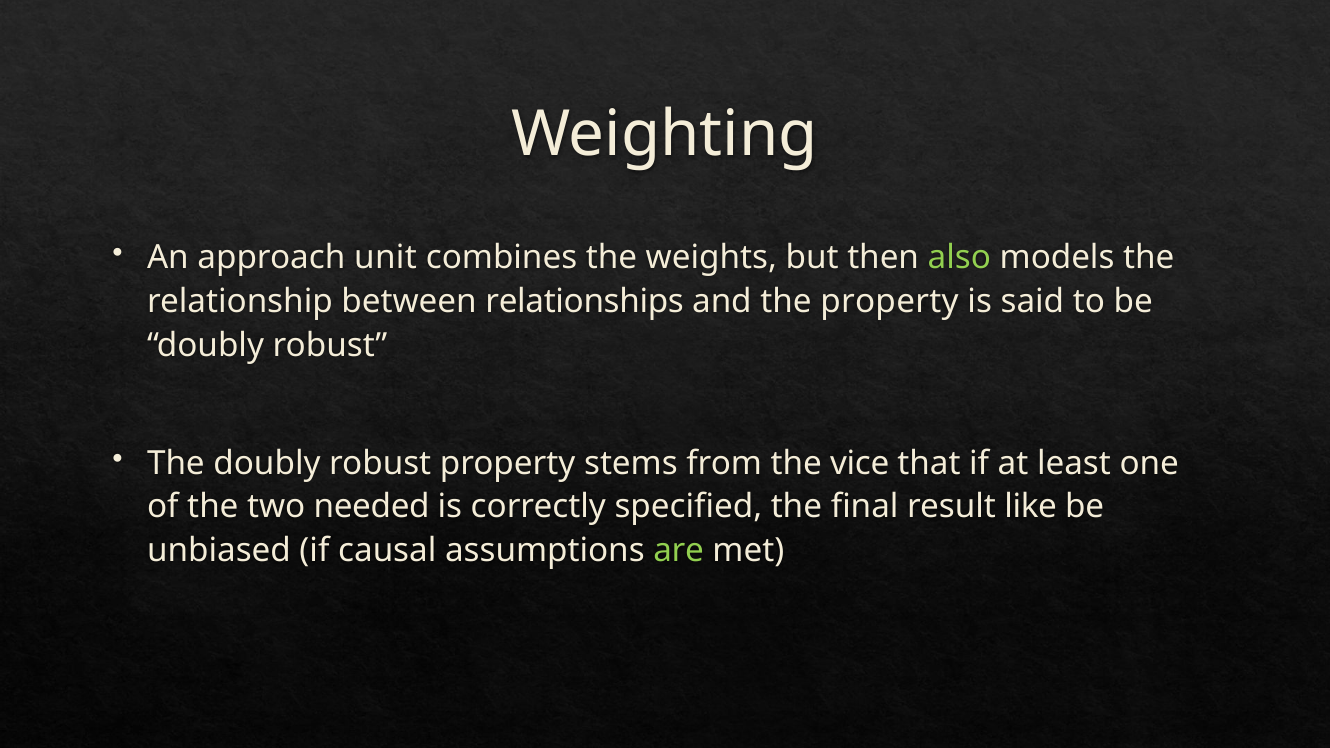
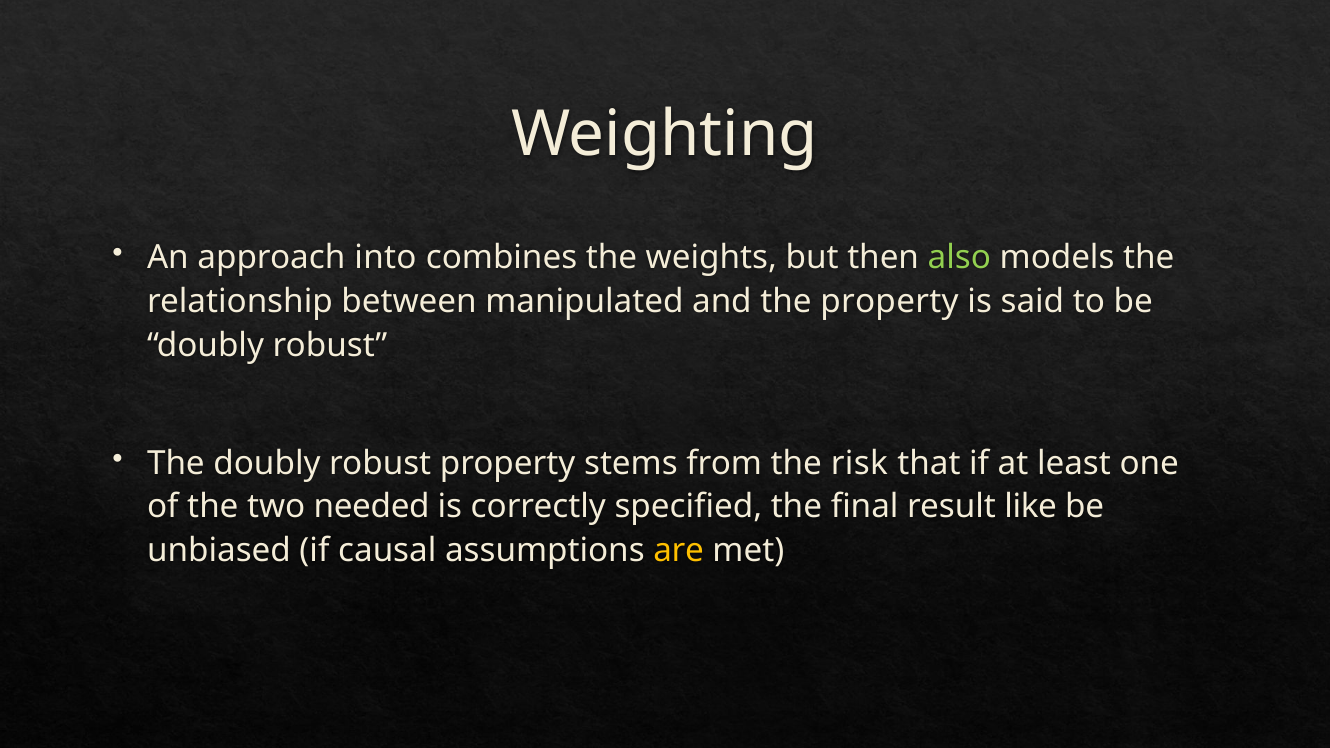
unit: unit -> into (385, 258)
relationships: relationships -> manipulated (584, 302)
vice: vice -> risk (859, 463)
are colour: light green -> yellow (679, 551)
